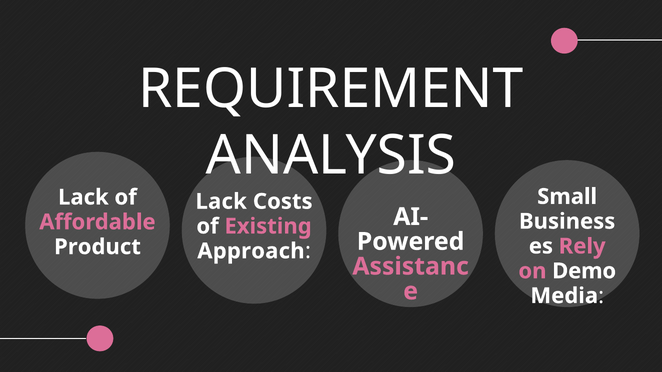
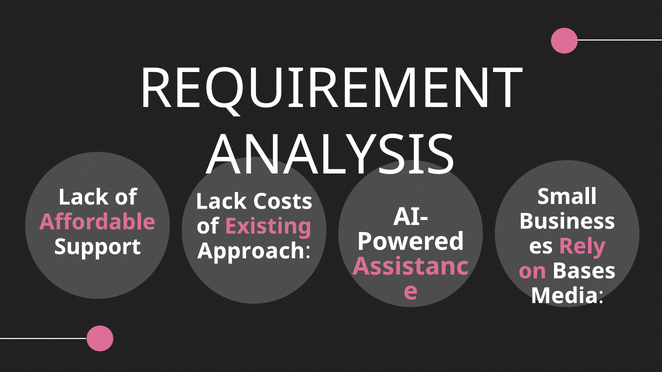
Product: Product -> Support (98, 247)
Demo: Demo -> Bases (584, 271)
